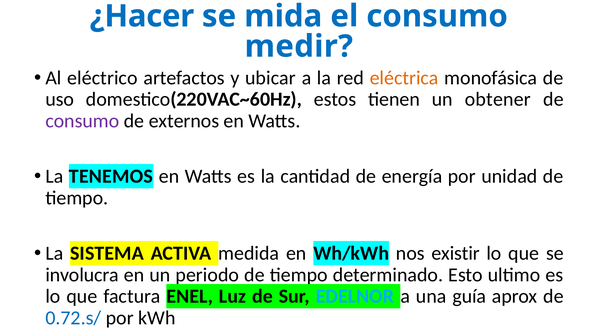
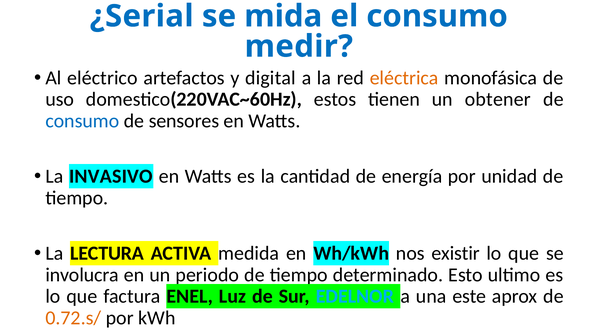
¿Hacer: ¿Hacer -> ¿Serial (142, 16)
ubicar: ubicar -> digital (270, 78)
consumo colour: purple -> blue (82, 121)
externos: externos -> sensores (184, 121)
TENEMOS: TENEMOS -> INVASIVO (111, 177)
SISTEMA: SISTEMA -> LECTURA (107, 254)
guía: guía -> este (469, 297)
0.72.s/ colour: blue -> orange (73, 318)
